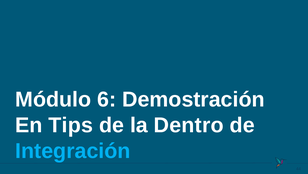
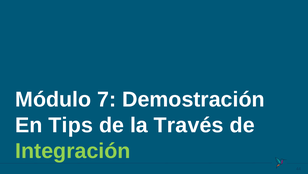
6: 6 -> 7 (107, 99)
Dentro: Dentro -> Través (189, 125)
Integración colour: light blue -> light green (73, 150)
